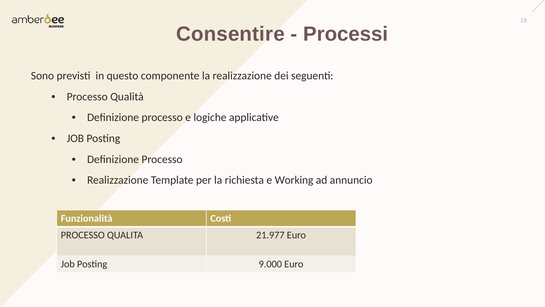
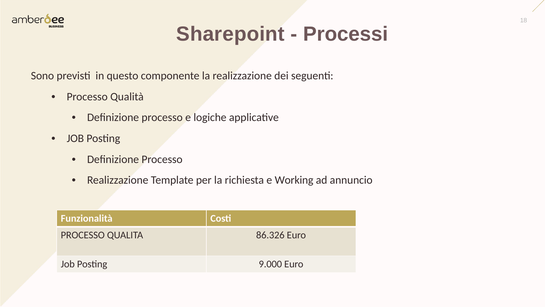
Consentire: Consentire -> Sharepoint (230, 34)
21.977: 21.977 -> 86.326 (270, 235)
